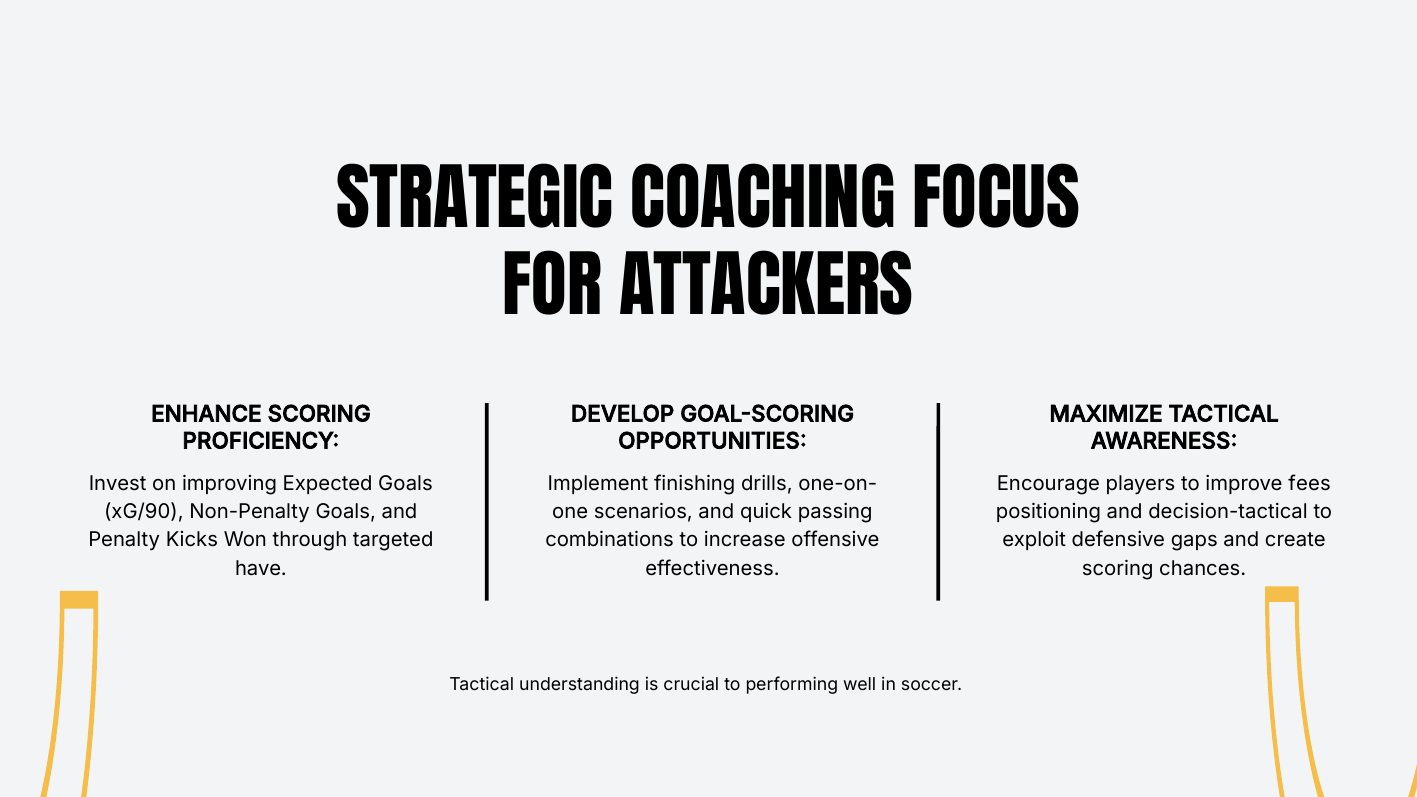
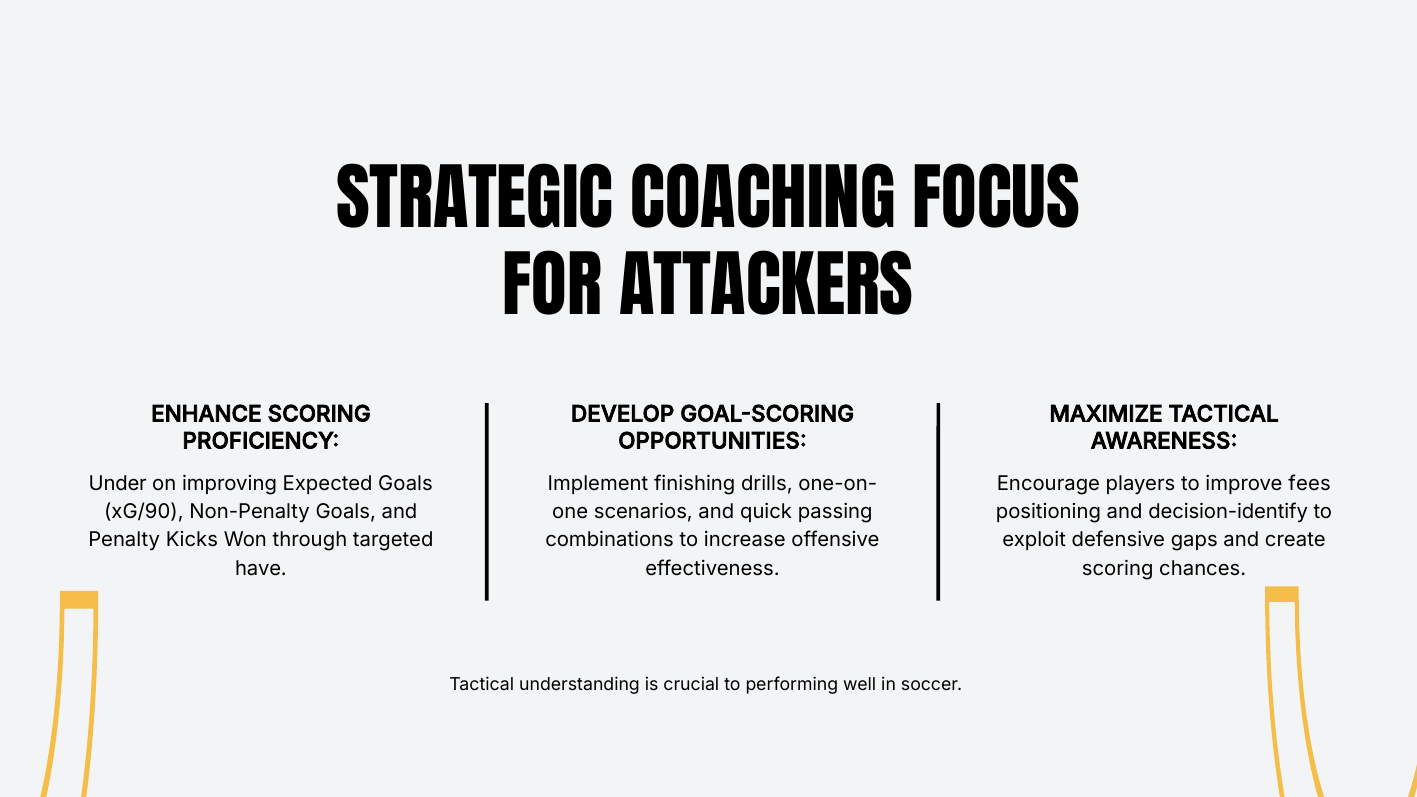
Invest: Invest -> Under (118, 483)
decision-tactical: decision-tactical -> decision-identify (1228, 512)
